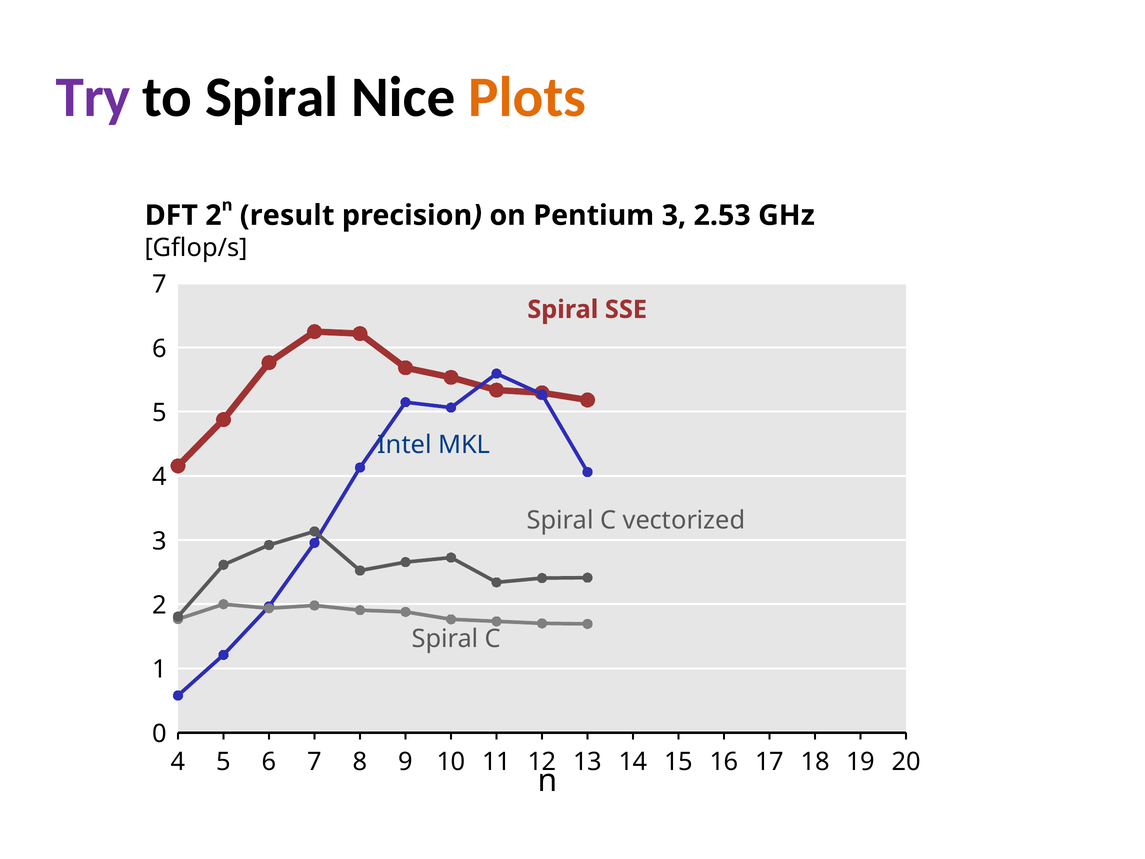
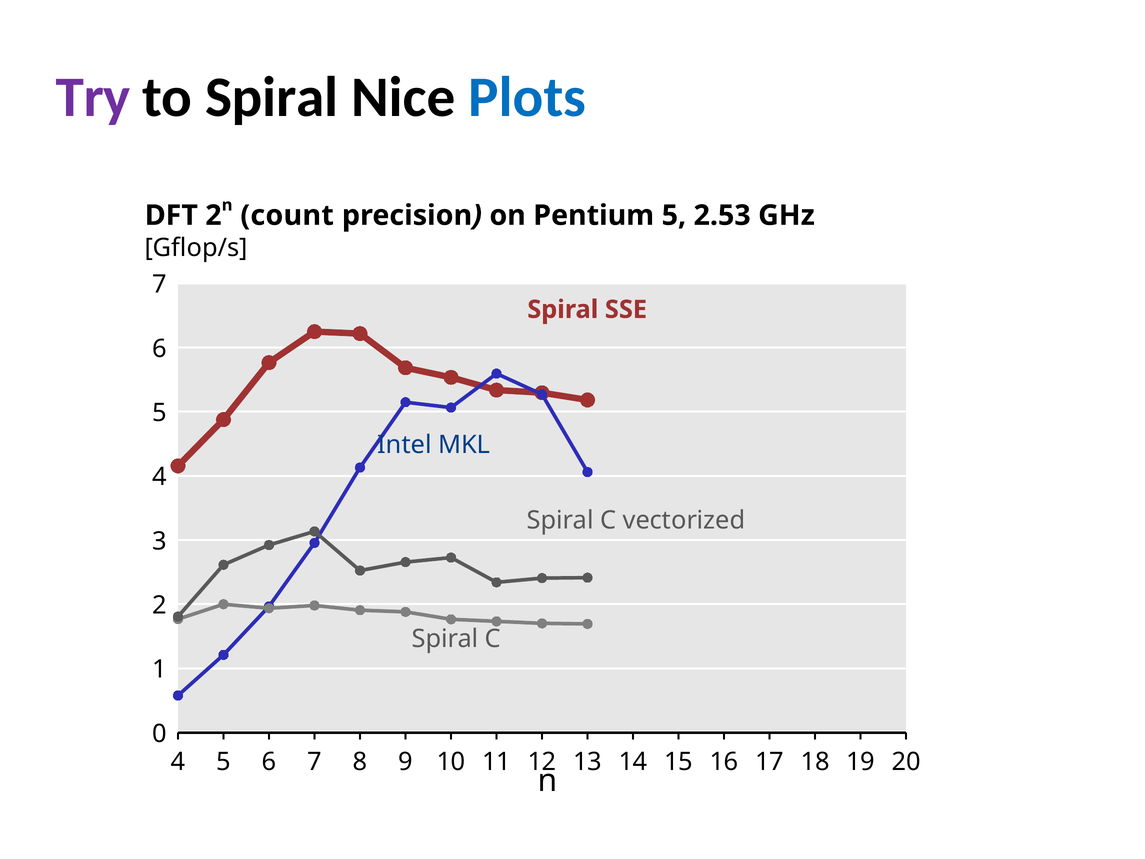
Plots colour: orange -> blue (527, 98)
result: result -> count (287, 215)
Pentium 3: 3 -> 5 (674, 215)
